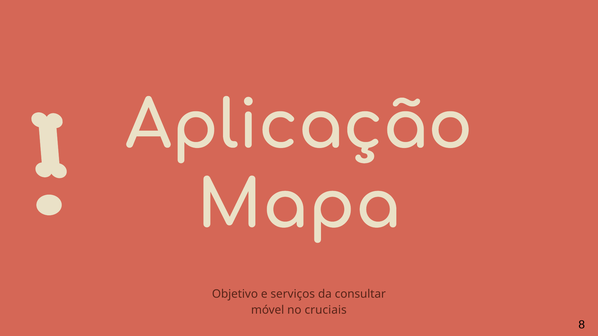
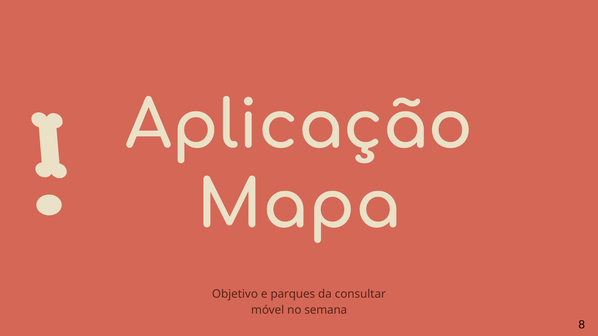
serviços: serviços -> parques (293, 294)
cruciais: cruciais -> semana (326, 310)
